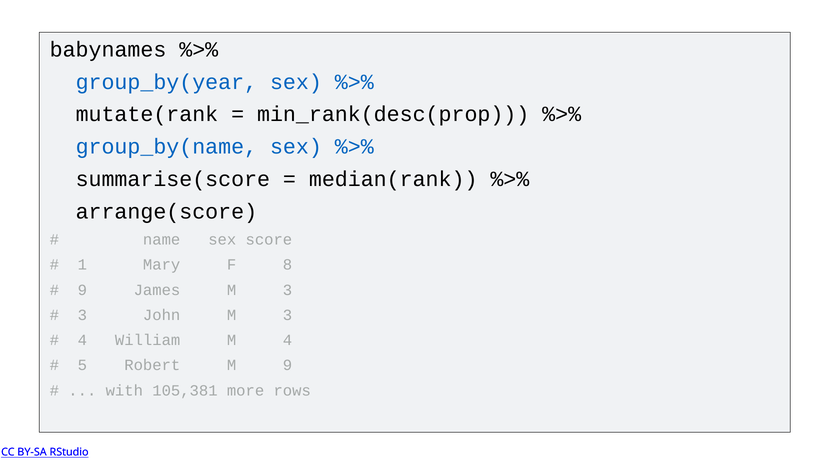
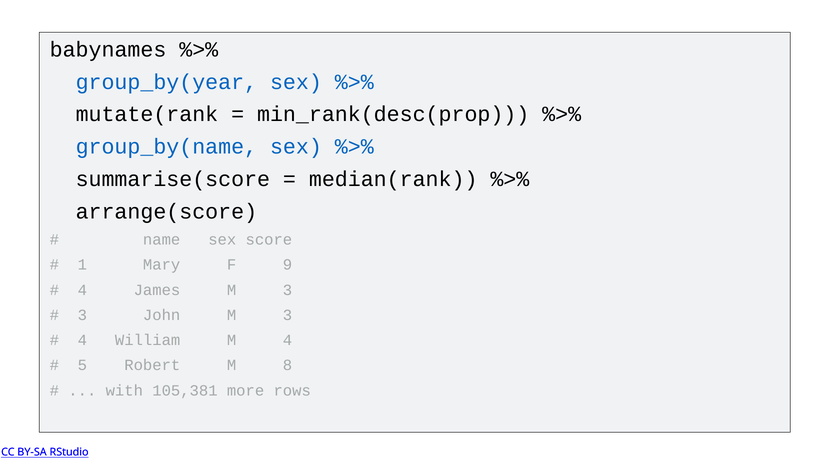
8: 8 -> 9 (288, 265)
9: 9 -> 4 (82, 290)
M 9: 9 -> 8 (288, 366)
